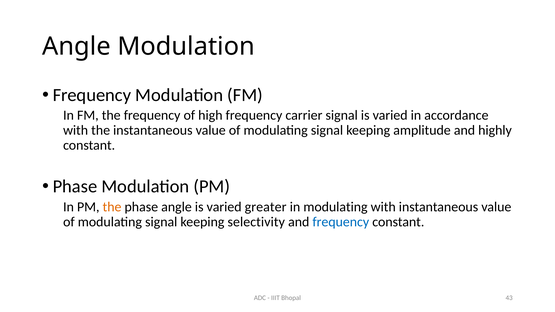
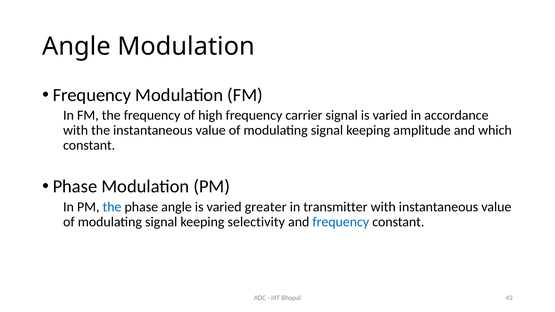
highly: highly -> which (495, 130)
the colour: orange -> blue (112, 207)
in modulating: modulating -> transmitter (335, 207)
